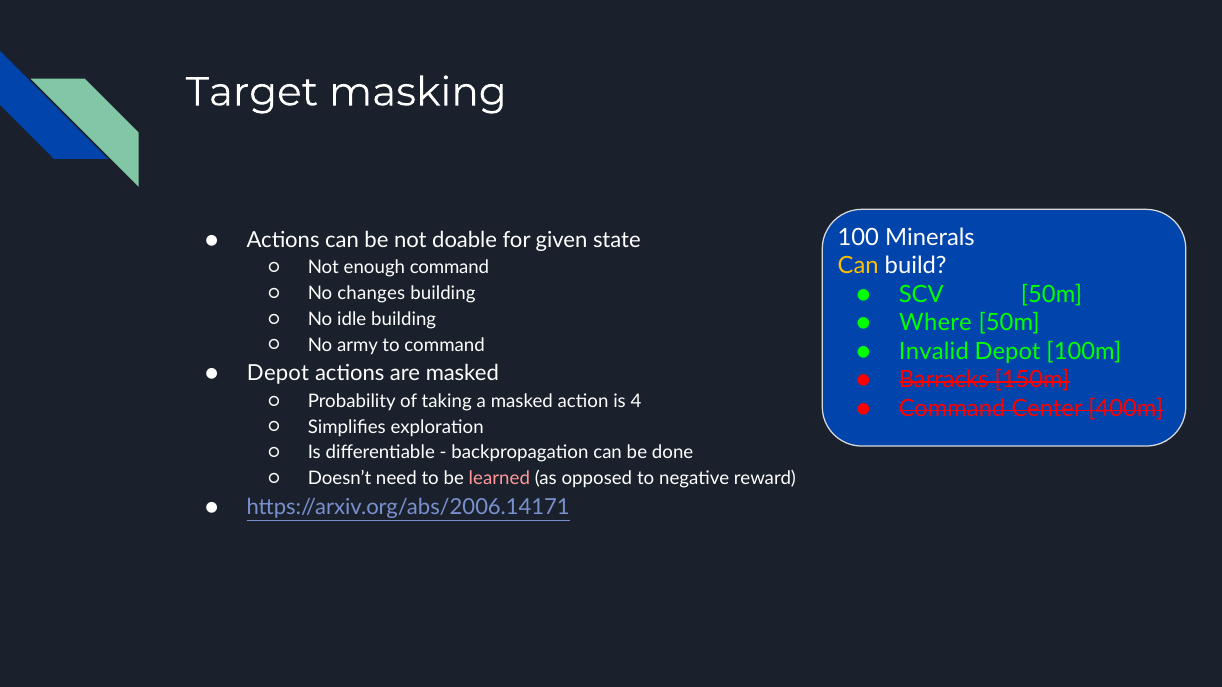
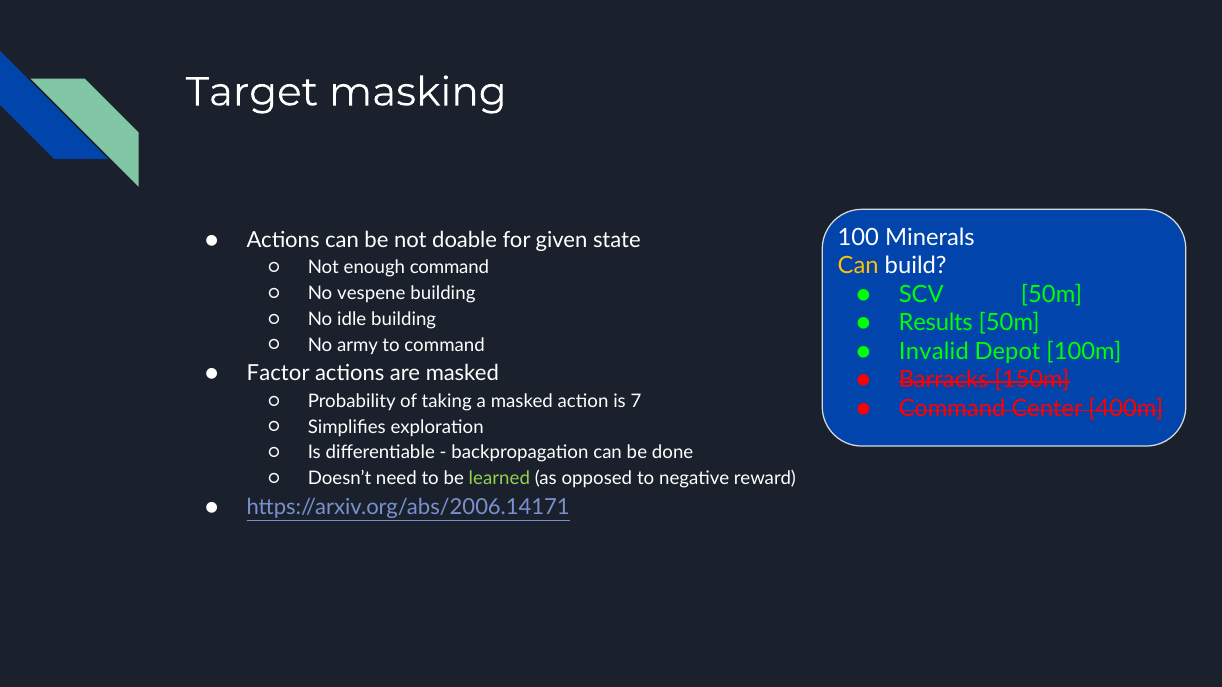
changes: changes -> vespene (371, 294)
Where: Where -> Results (936, 323)
Depot: Depot -> Factor (278, 374)
4: 4 -> 7 (636, 401)
learned colour: pink -> light green (499, 479)
